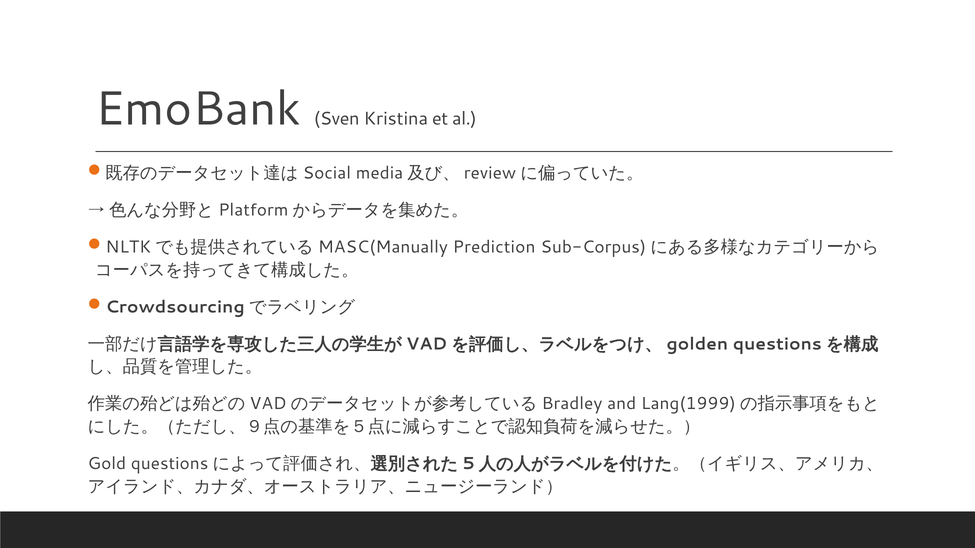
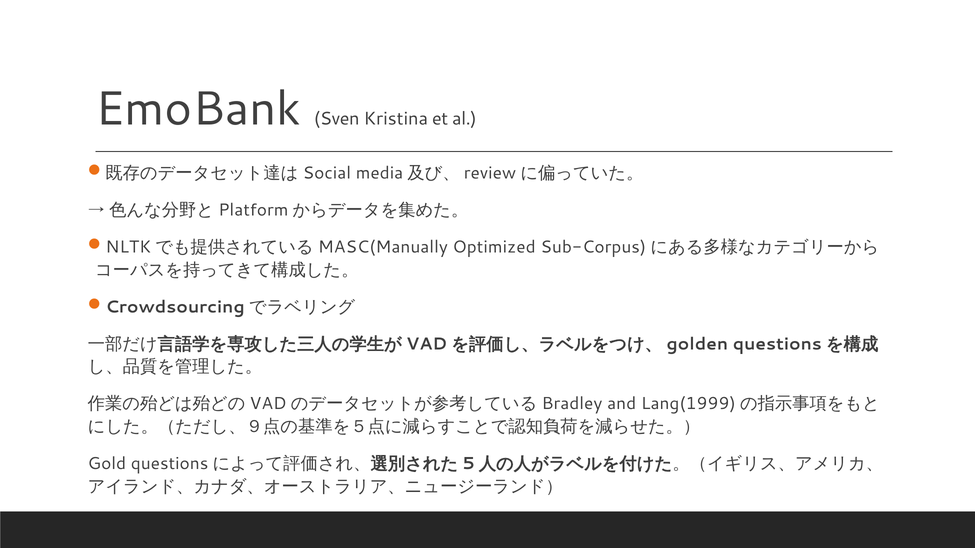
Prediction: Prediction -> Optimized (494, 247)
